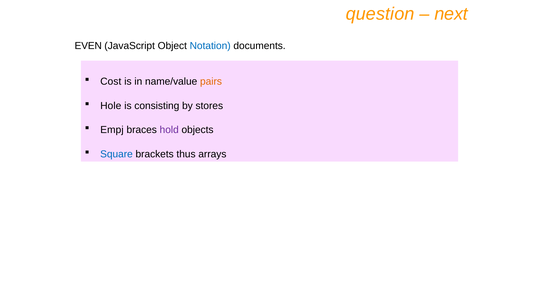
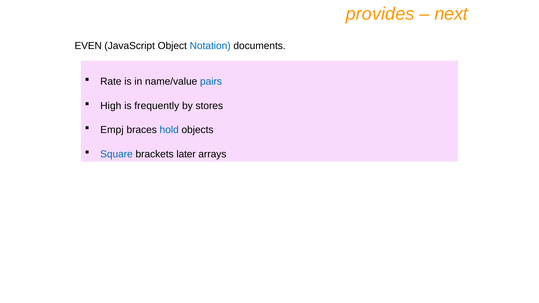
question: question -> provides (380, 14)
Cost: Cost -> Rate (111, 82)
pairs colour: orange -> blue (211, 82)
Hole: Hole -> High (111, 106)
consisting: consisting -> frequently (157, 106)
hold colour: purple -> blue (169, 130)
thus: thus -> later (186, 154)
